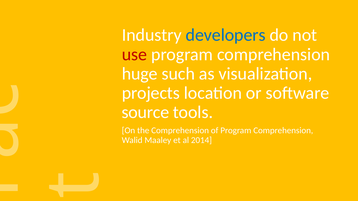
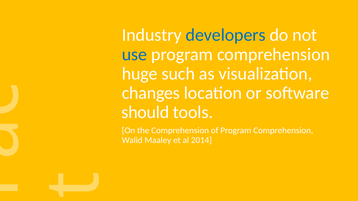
use colour: red -> blue (134, 54)
projects: projects -> changes (151, 93)
source: source -> should (145, 112)
